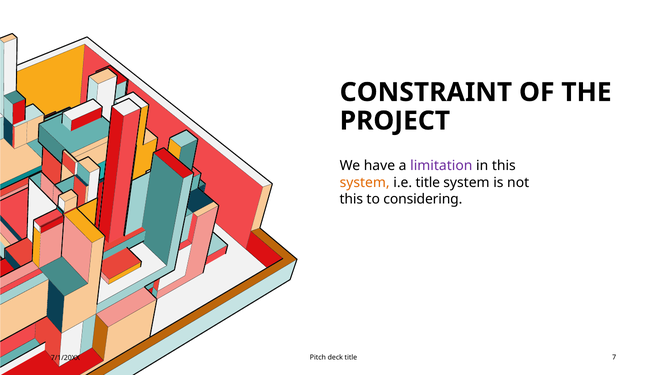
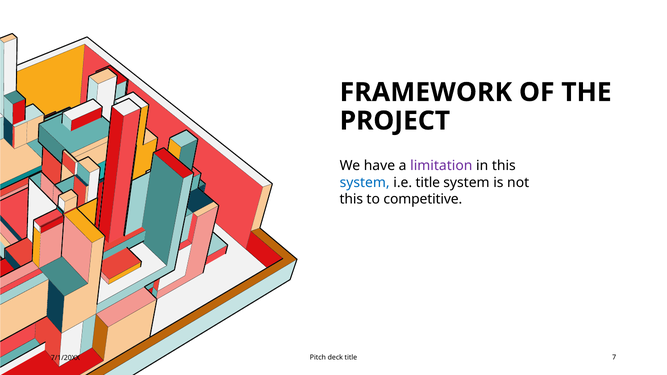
CONSTRAINT: CONSTRAINT -> FRAMEWORK (426, 92)
system colour: orange -> blue (365, 183)
considering: considering -> competitive (423, 199)
